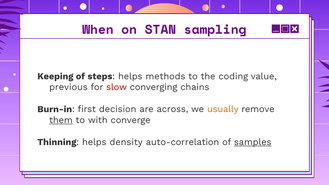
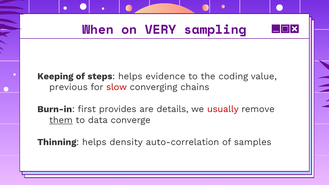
STAN: STAN -> VERY (161, 30)
methods: methods -> evidence (165, 76)
decision: decision -> provides (118, 109)
across: across -> details (173, 109)
usually colour: orange -> red (223, 109)
with: with -> data (98, 120)
samples underline: present -> none (253, 142)
